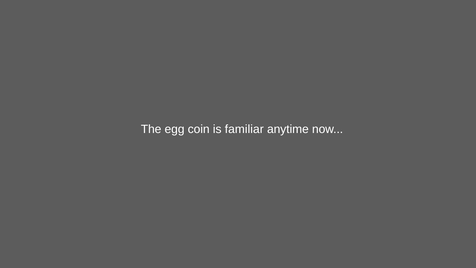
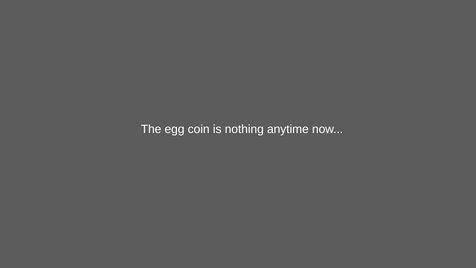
familiar: familiar -> nothing (244, 129)
